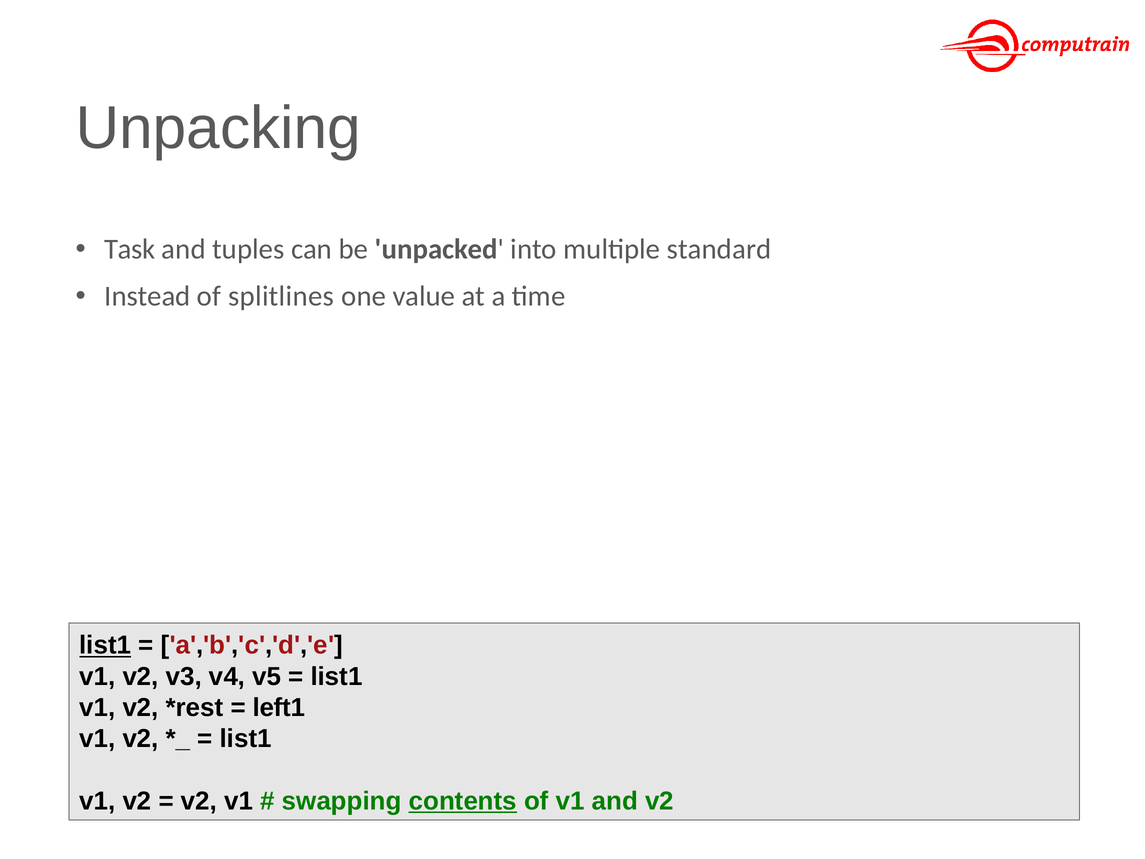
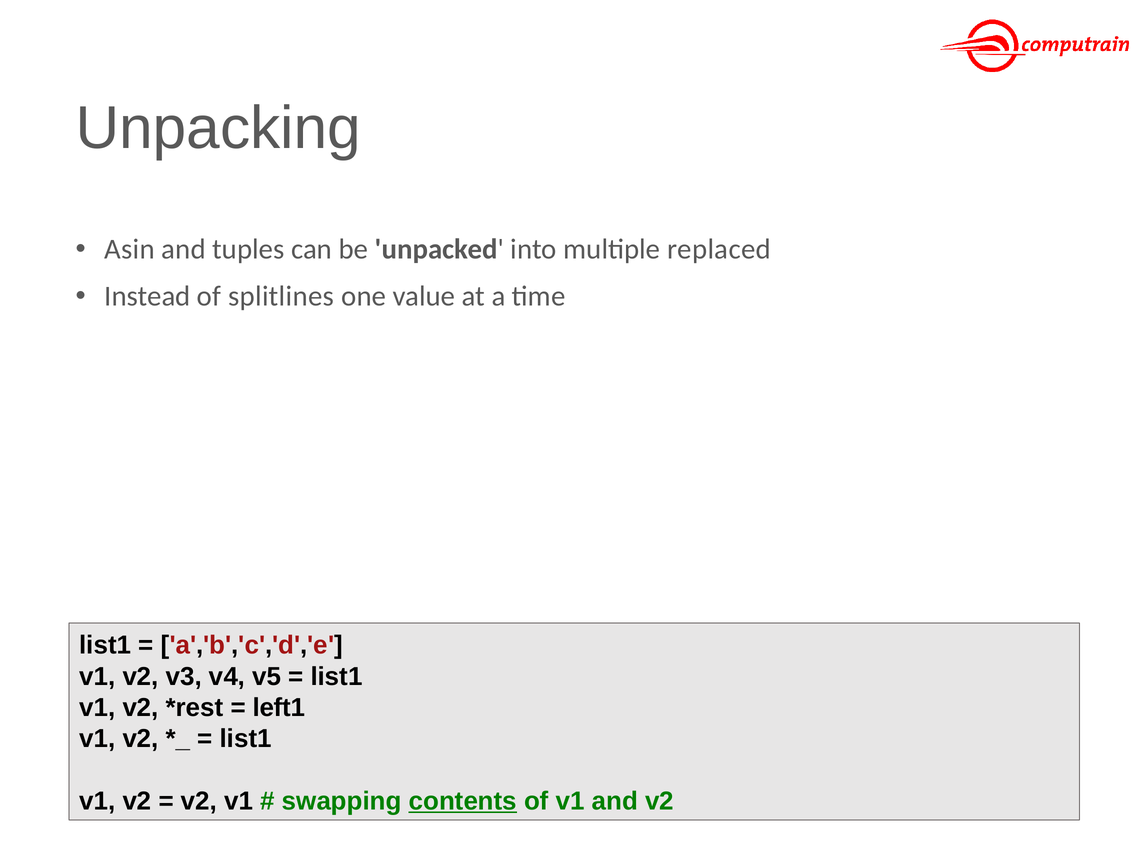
Task: Task -> Asin (130, 249)
standard: standard -> replaced (719, 249)
list1 underline: present -> none (105, 645)
